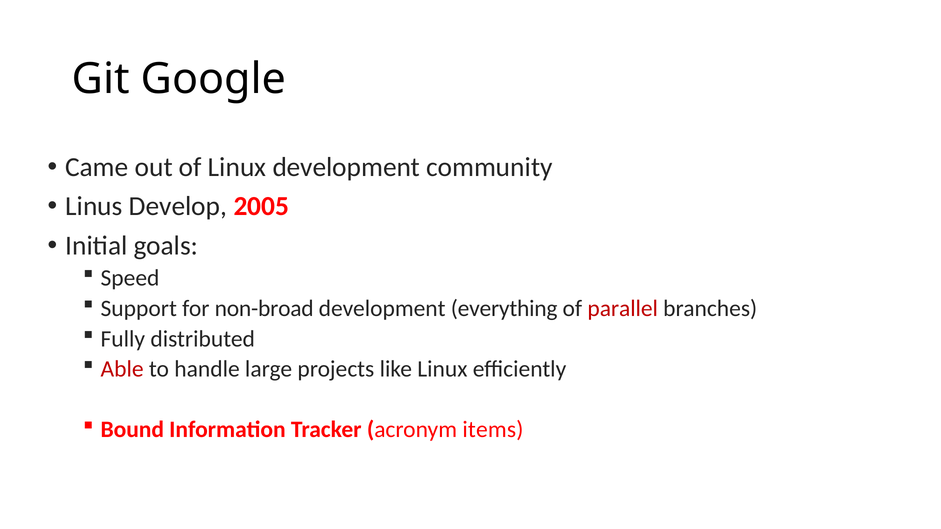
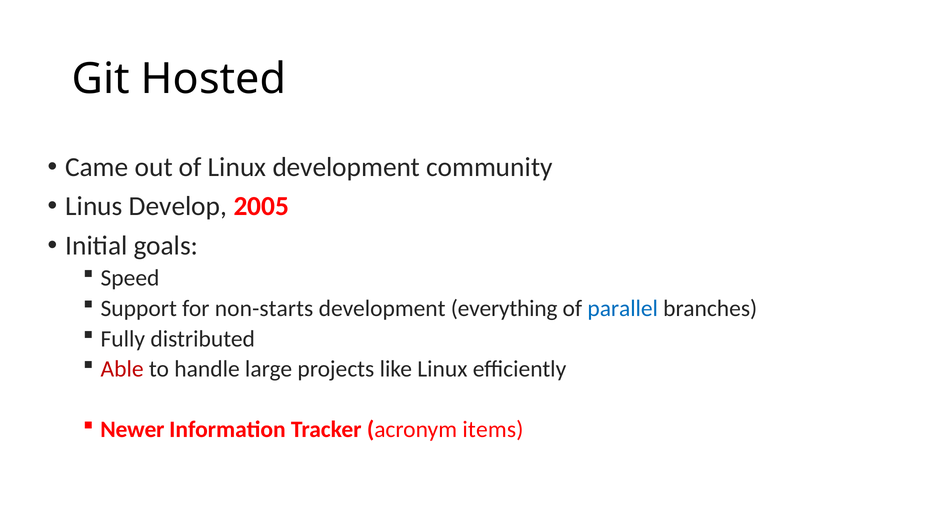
Google: Google -> Hosted (214, 79)
non-broad: non-broad -> non-starts (264, 309)
parallel colour: red -> blue (623, 309)
Bound: Bound -> Newer (132, 430)
